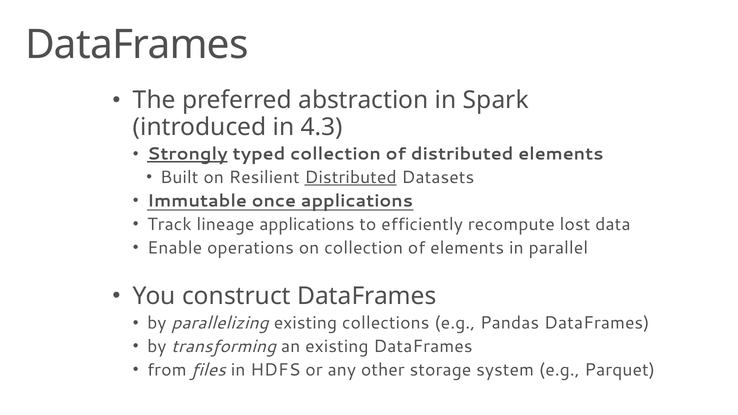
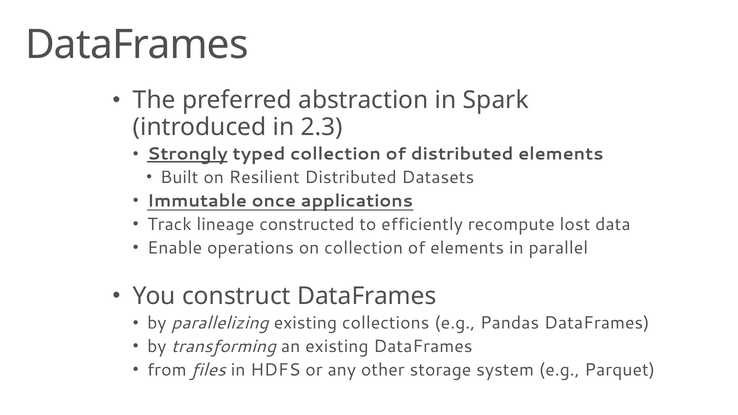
4.3: 4.3 -> 2.3 (322, 127)
Distributed underline: present -> none (351, 178)
lineage applications: applications -> constructed (307, 224)
